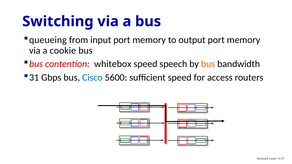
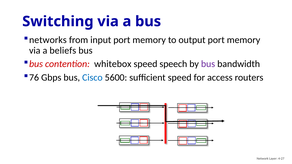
queueing: queueing -> networks (48, 40)
cookie: cookie -> beliefs (63, 50)
bus colour: orange -> purple (208, 64)
31: 31 -> 76 (34, 78)
